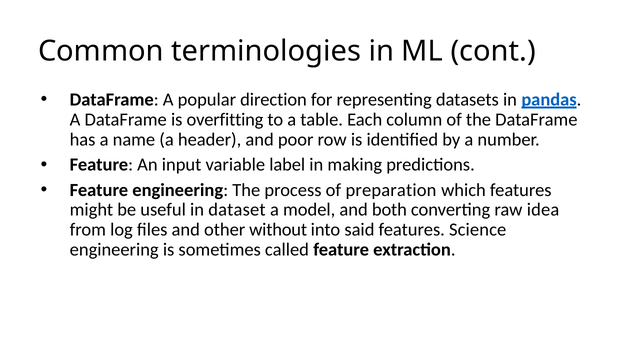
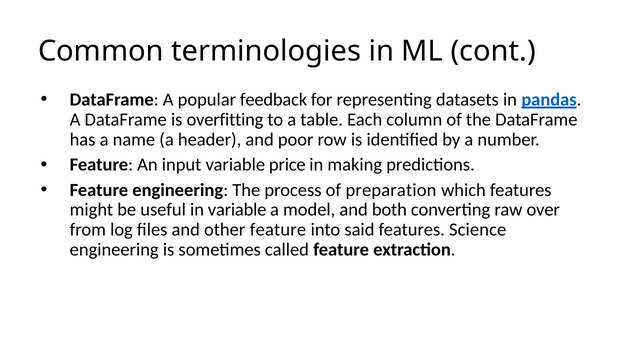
direction: direction -> feedback (274, 100)
label: label -> price (287, 165)
in dataset: dataset -> variable (237, 210)
idea: idea -> over (543, 210)
other without: without -> feature (278, 230)
